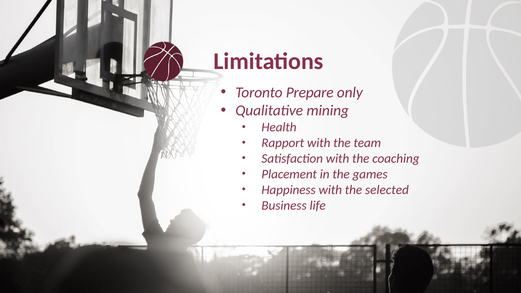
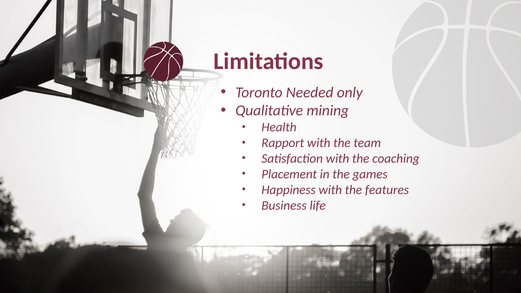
Prepare: Prepare -> Needed (310, 92)
selected: selected -> features (387, 190)
